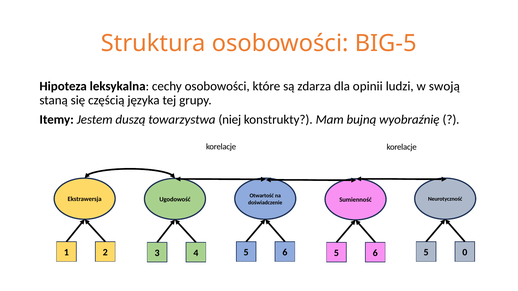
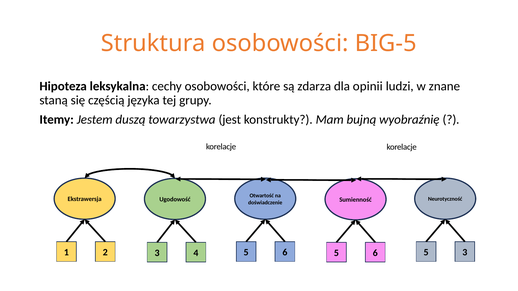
swoją: swoją -> znane (444, 86)
niej: niej -> jest (230, 120)
5 0: 0 -> 3 (465, 253)
